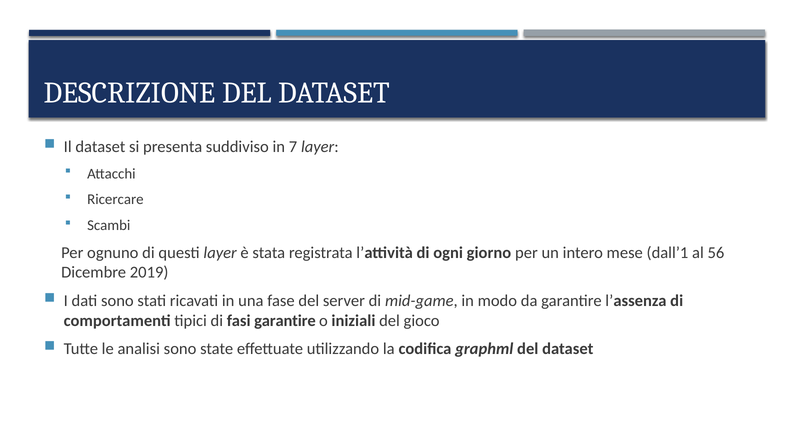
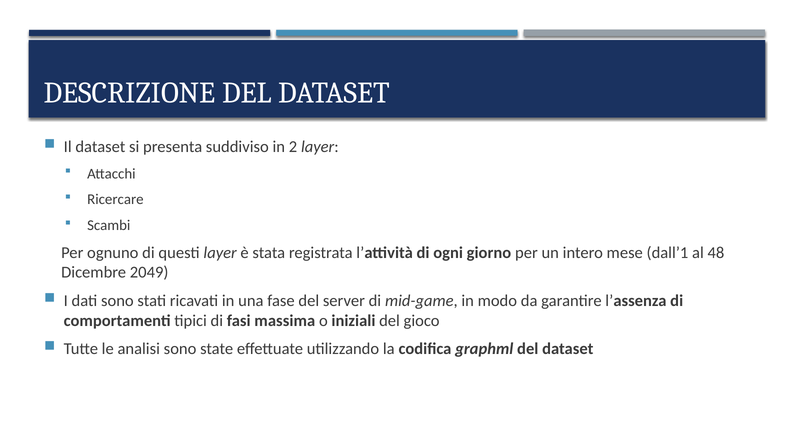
7: 7 -> 2 (293, 147)
56: 56 -> 48 (716, 252)
2019: 2019 -> 2049 (149, 272)
fasi garantire: garantire -> massima (285, 320)
